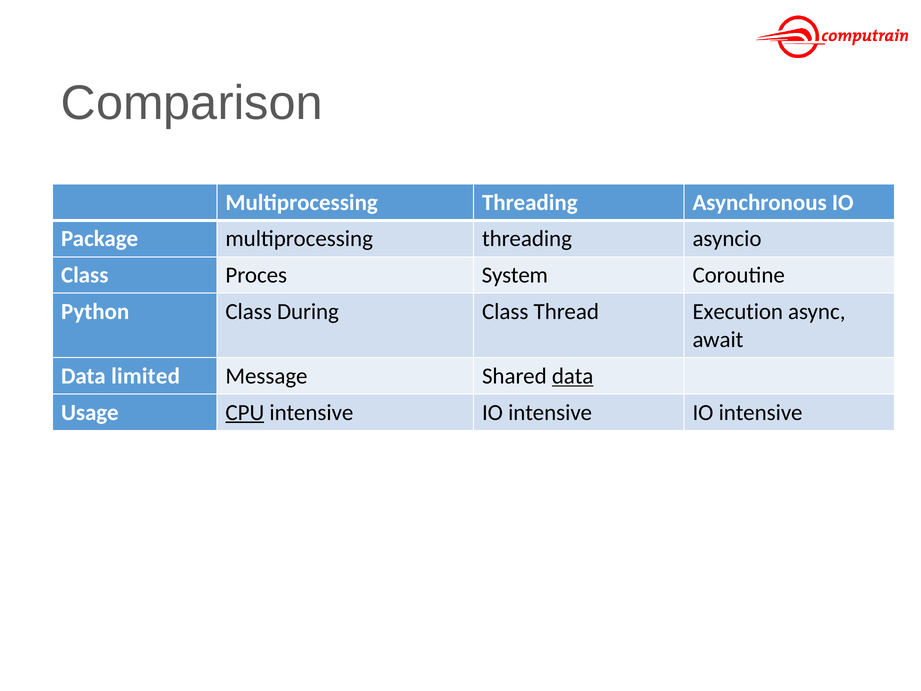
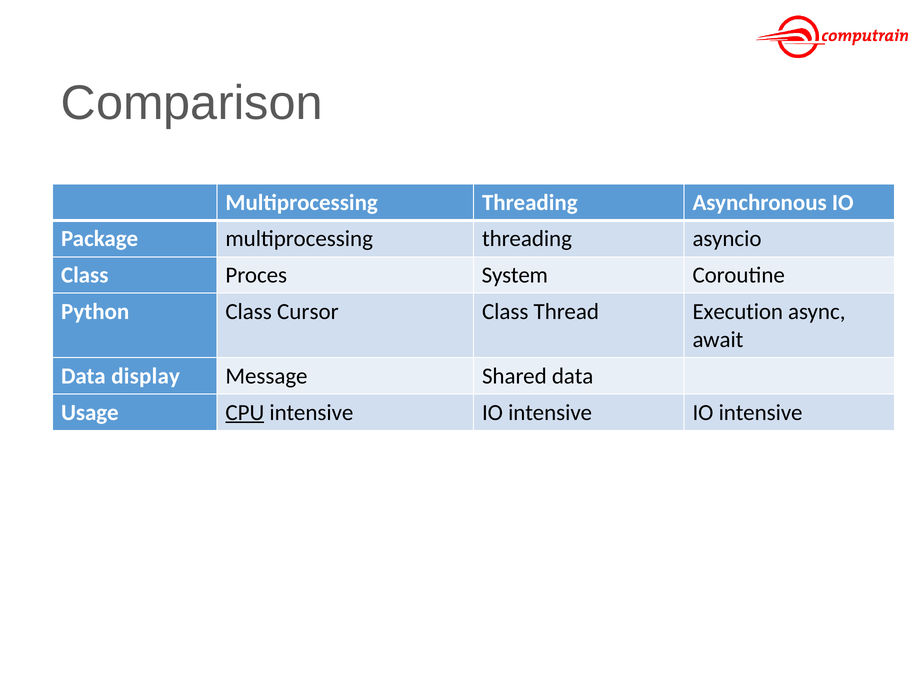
During: During -> Cursor (308, 312)
limited: limited -> display (146, 376)
data underline: present -> none (573, 376)
